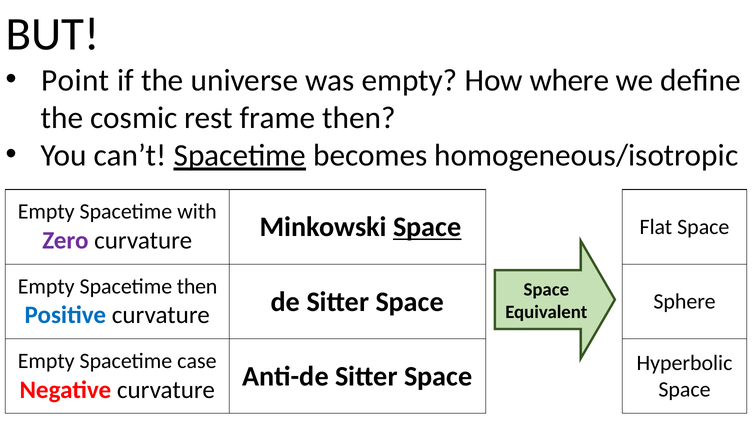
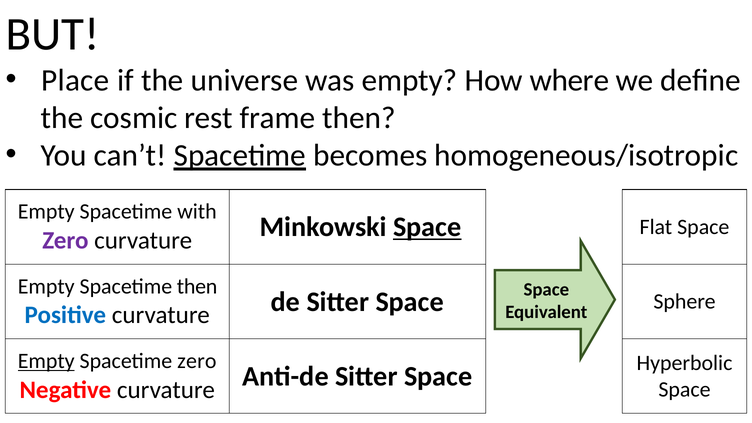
Point: Point -> Place (75, 80)
Empty underline: none -> present (46, 361)
Spacetime case: case -> zero (197, 361)
